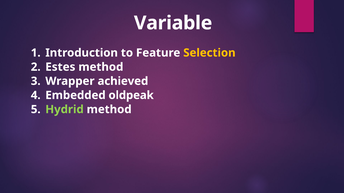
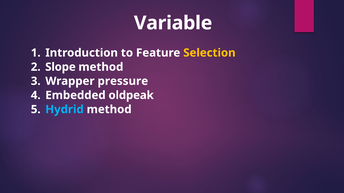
Estes: Estes -> Slope (60, 67)
achieved: achieved -> pressure (123, 81)
Hydrid colour: light green -> light blue (65, 110)
